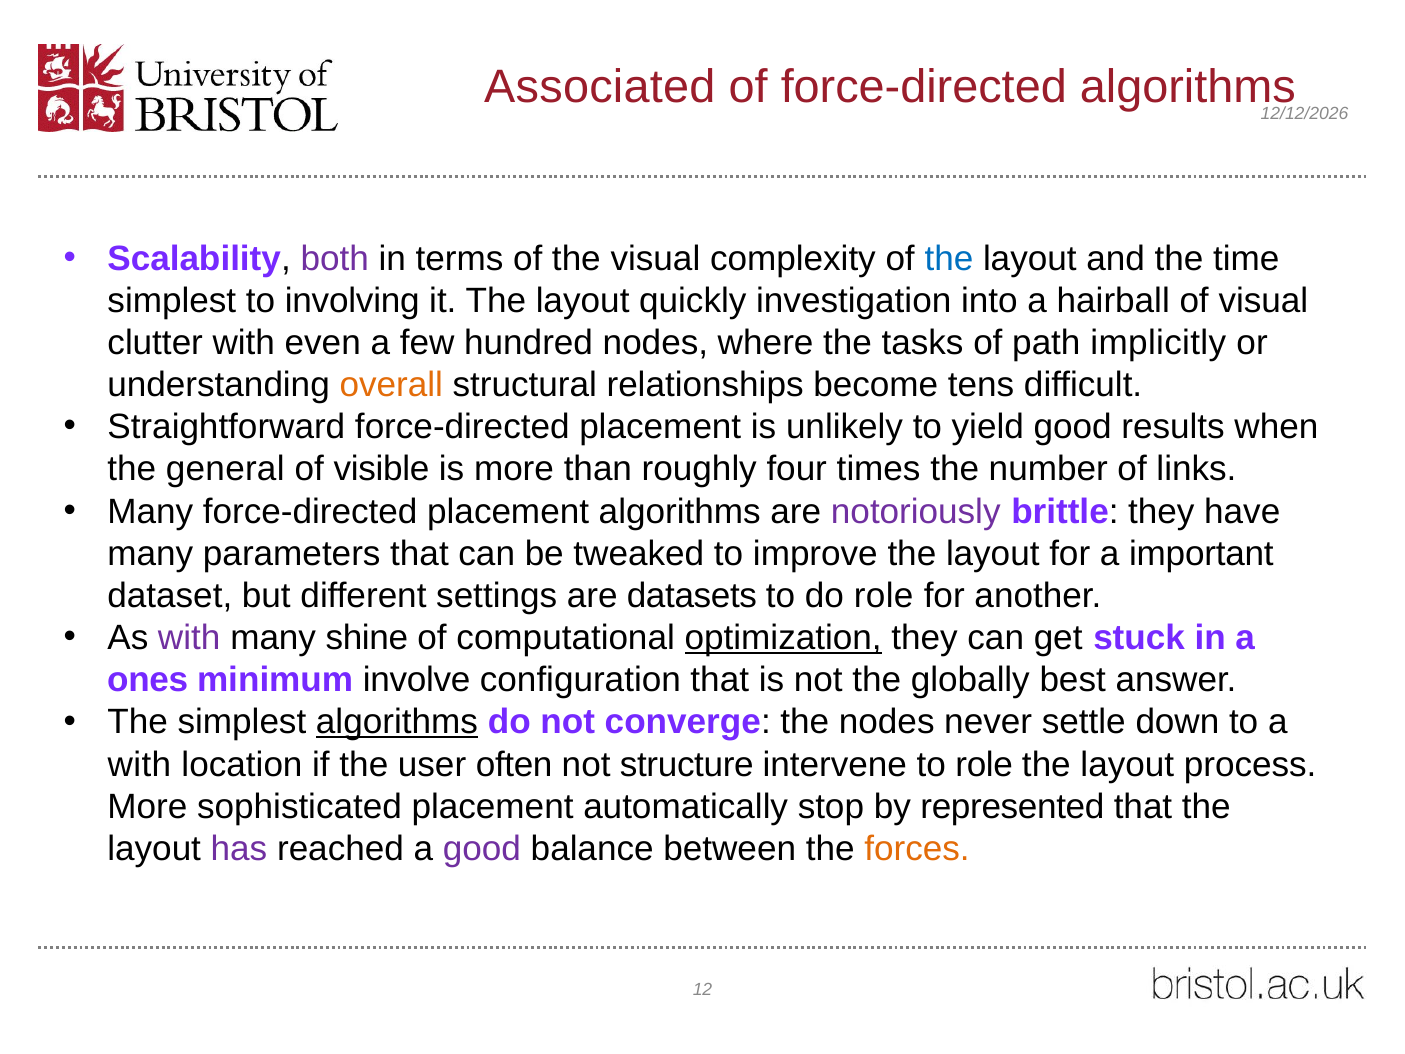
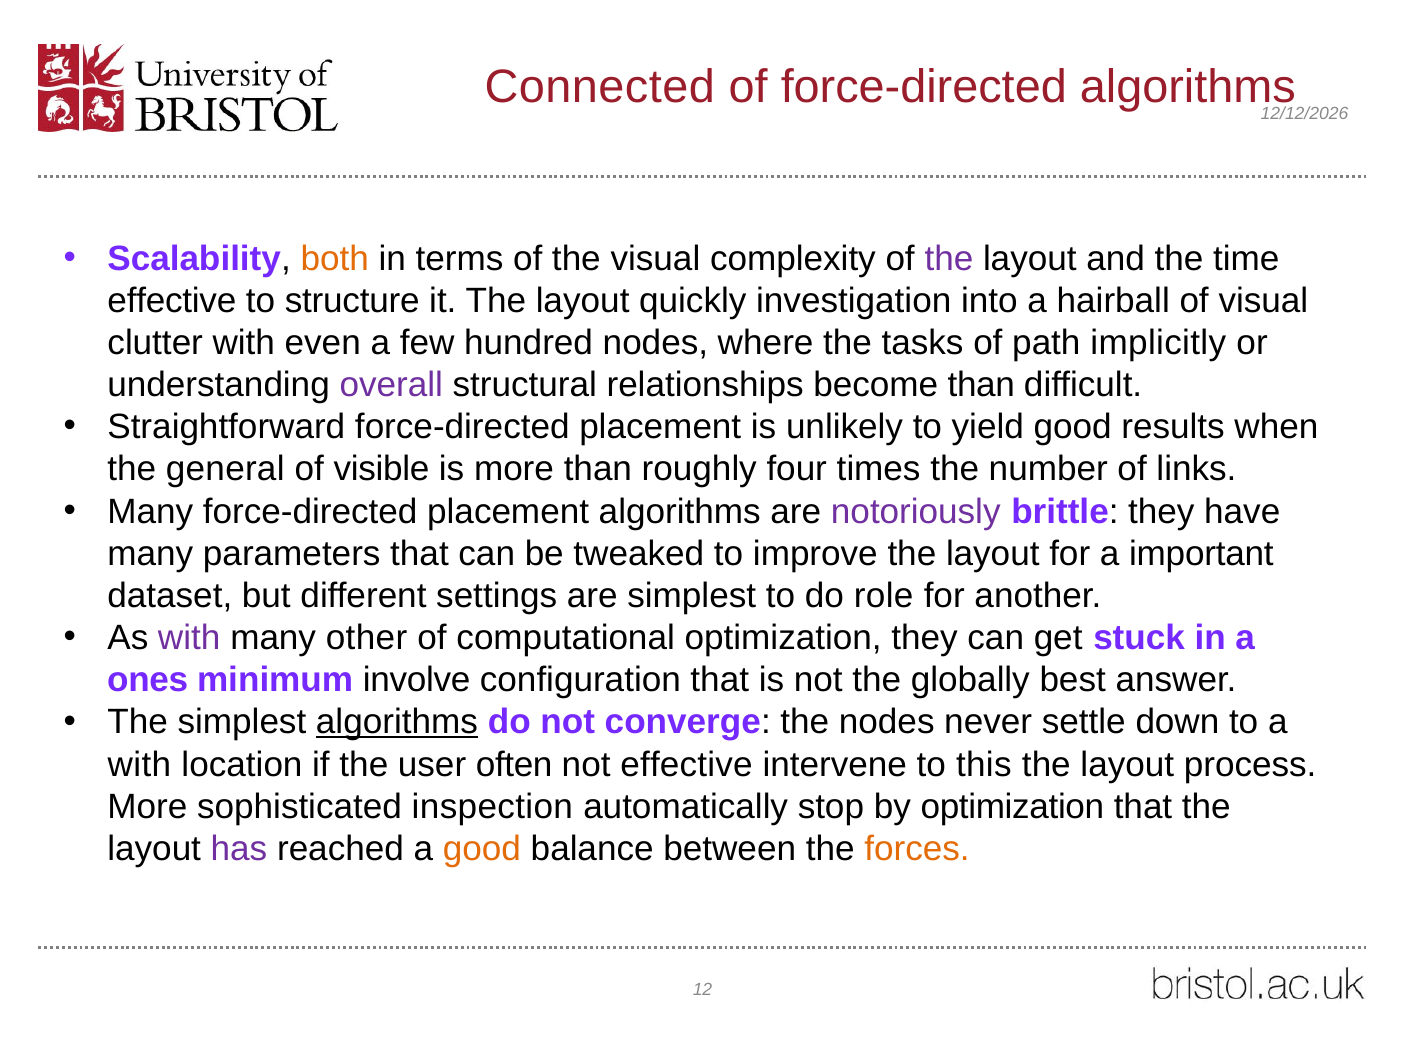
Associated: Associated -> Connected (600, 87)
both colour: purple -> orange (335, 259)
the colour: blue -> purple (949, 259)
simplest: simplest -> effective (172, 301)
involving: involving -> structure (352, 301)
overall colour: orange -> purple (391, 385)
become tens: tens -> than (981, 385)
are datasets: datasets -> simplest (692, 596)
shine: shine -> other (367, 638)
optimization underline: present -> none (783, 638)
not structure: structure -> effective (687, 764)
to role: role -> this (984, 764)
sophisticated placement: placement -> inspection (492, 806)
by represented: represented -> optimization (1012, 806)
good colour: purple -> orange (482, 849)
